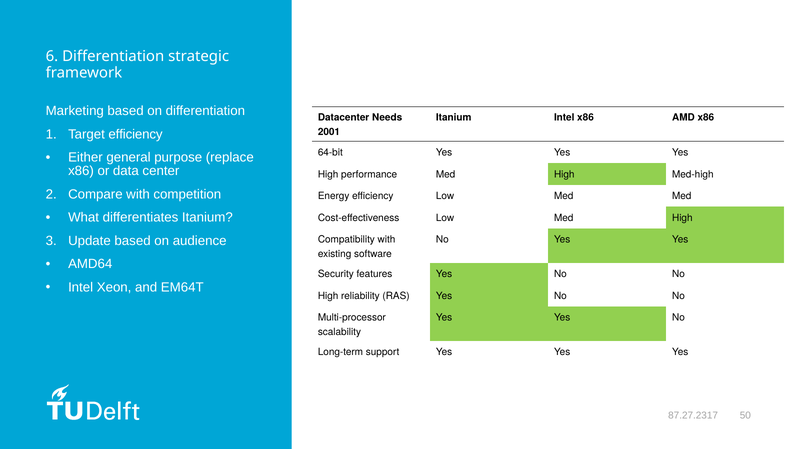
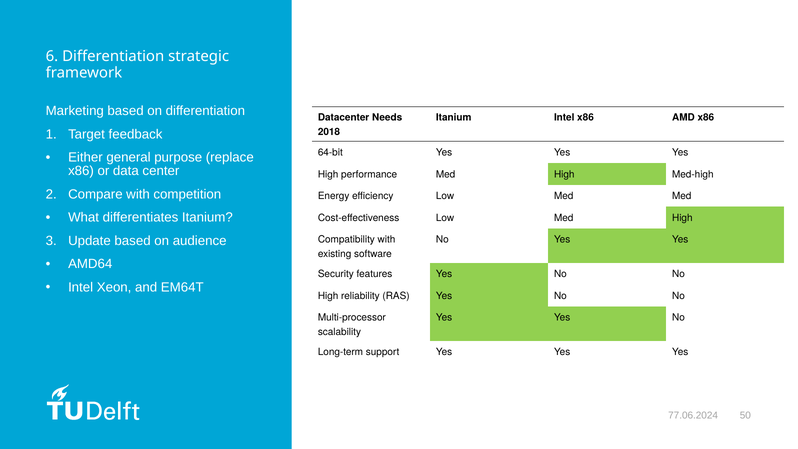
Target efficiency: efficiency -> feedback (135, 134)
2001: 2001 -> 2018 (329, 132)
87.27.2317: 87.27.2317 -> 77.06.2024 (693, 415)
